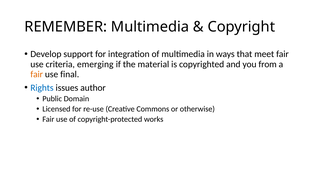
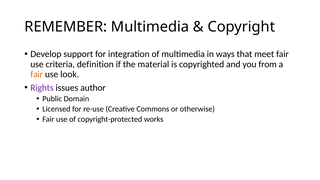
emerging: emerging -> definition (95, 64)
final: final -> look (70, 74)
Rights colour: blue -> purple (42, 88)
